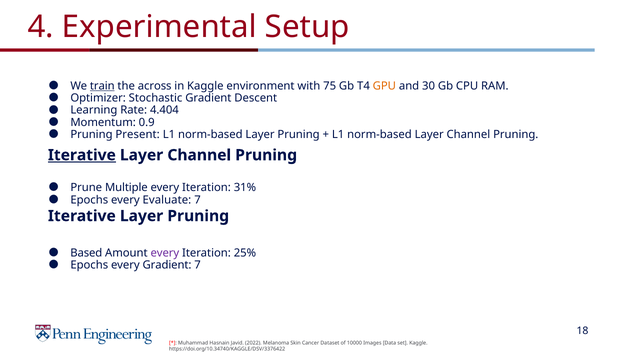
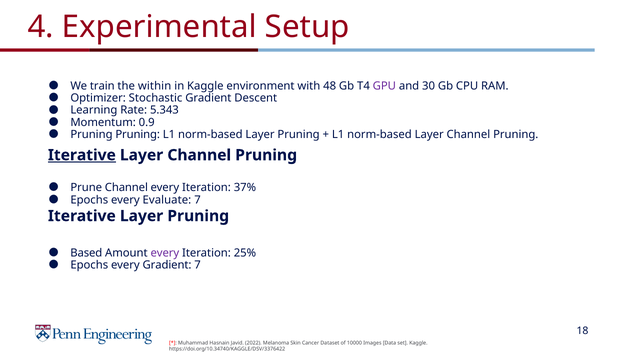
train underline: present -> none (102, 86)
across: across -> within (155, 86)
75: 75 -> 48 (330, 86)
GPU colour: orange -> purple (384, 86)
4.404: 4.404 -> 5.343 (164, 110)
Pruning Present: Present -> Pruning (138, 135)
Prune Multiple: Multiple -> Channel (126, 188)
31%: 31% -> 37% (245, 188)
